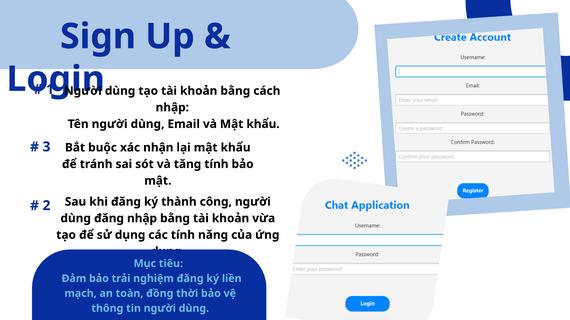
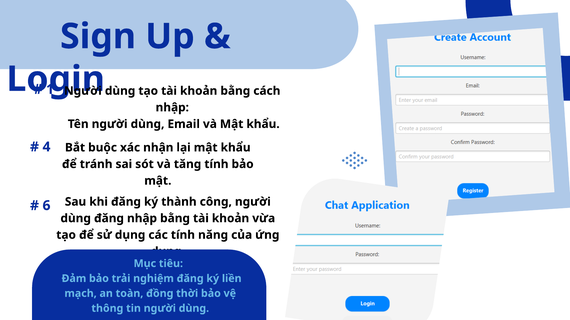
3: 3 -> 4 (46, 147)
2: 2 -> 6 (46, 206)
